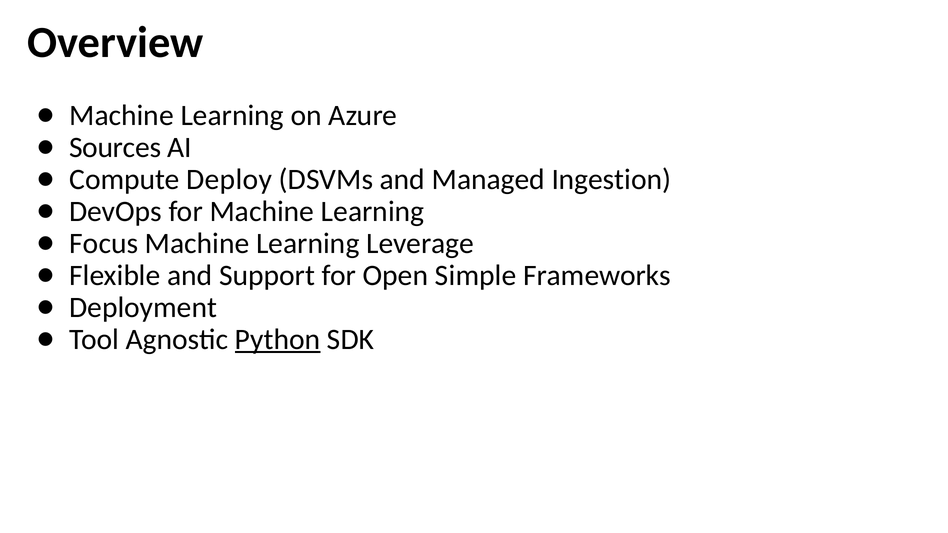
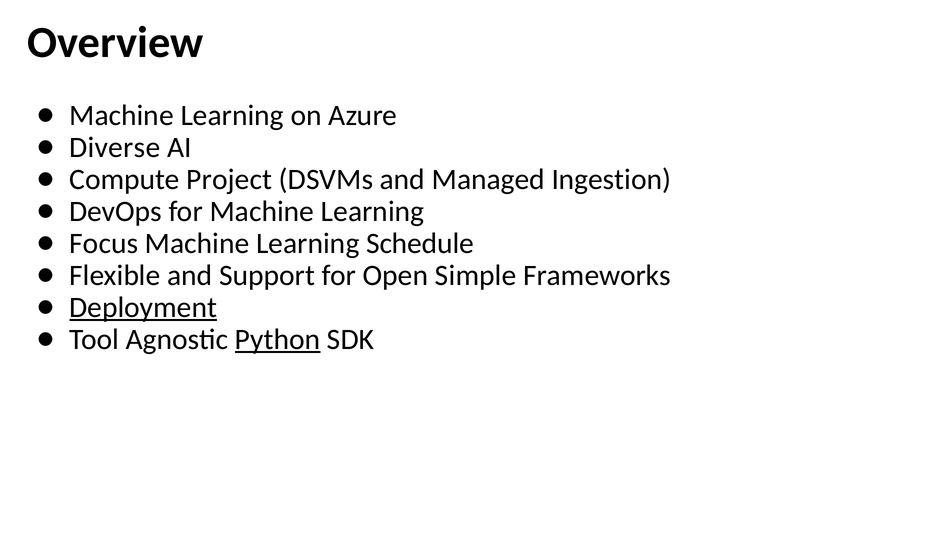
Sources: Sources -> Diverse (115, 147)
Deploy: Deploy -> Project (229, 179)
Leverage: Leverage -> Schedule (420, 243)
Deployment underline: none -> present (143, 307)
